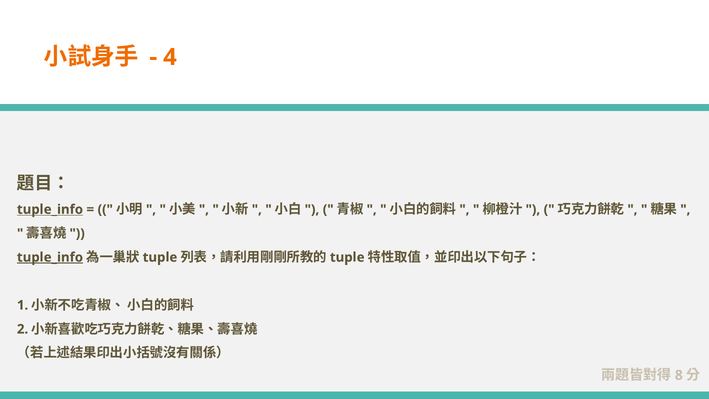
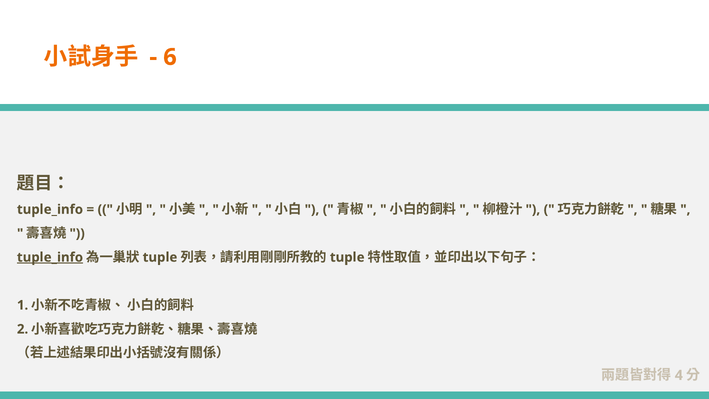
4: 4 -> 6 (170, 57)
tuple_info underline: present -> none (50, 209)
8: 8 -> 4 (679, 375)
